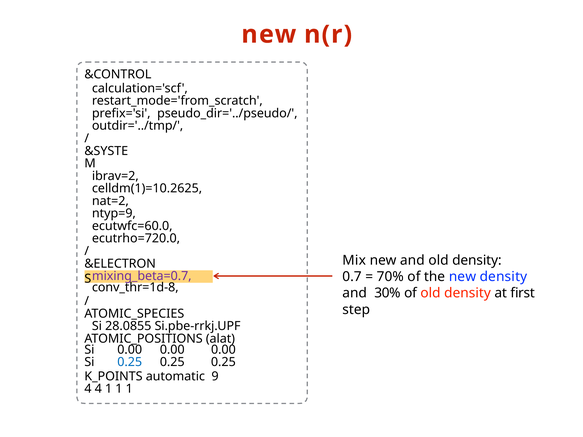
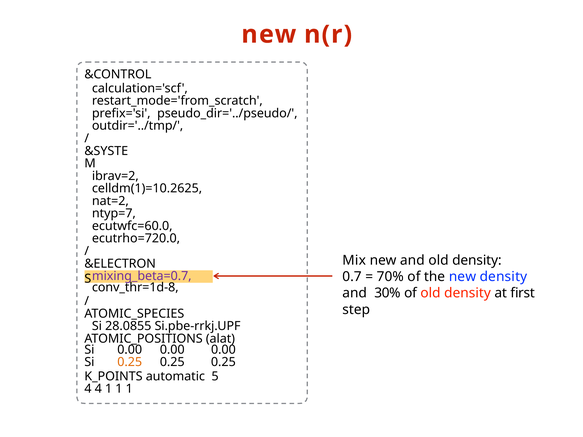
ntyp=9: ntyp=9 -> ntyp=7 (114, 214)
0.25 colour: blue -> orange (130, 362)
9: 9 -> 5 (215, 376)
